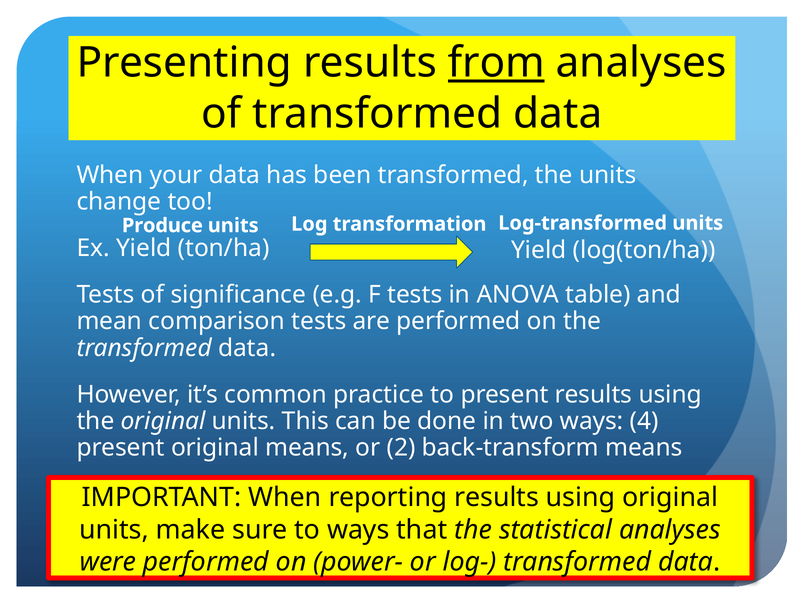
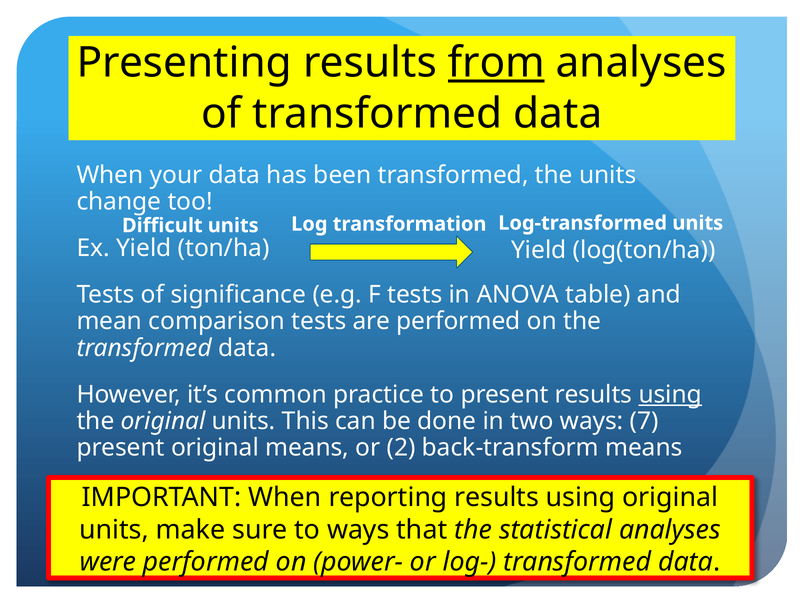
Produce: Produce -> Difficult (162, 226)
using underline: none -> present (670, 395)
4: 4 -> 7 (644, 421)
